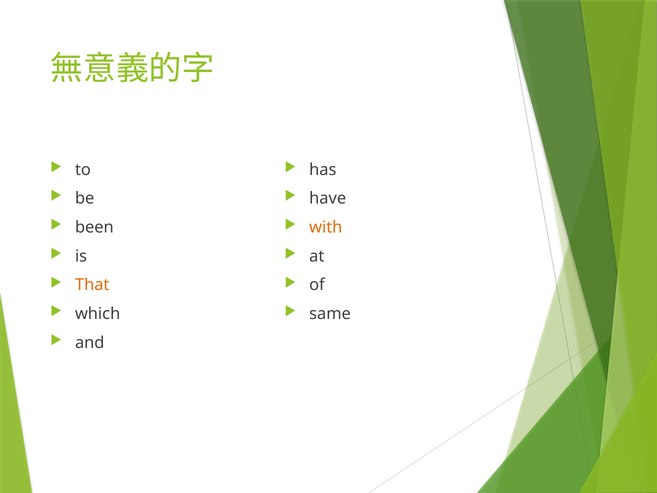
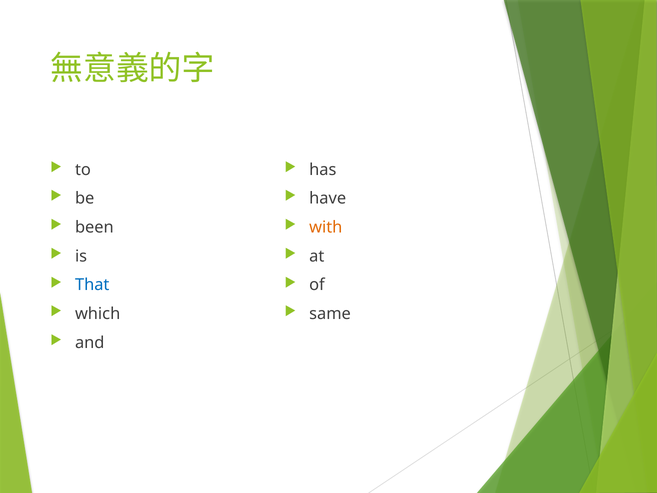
That colour: orange -> blue (92, 285)
